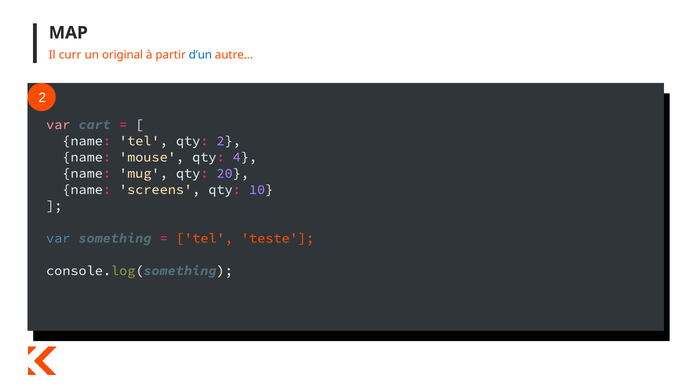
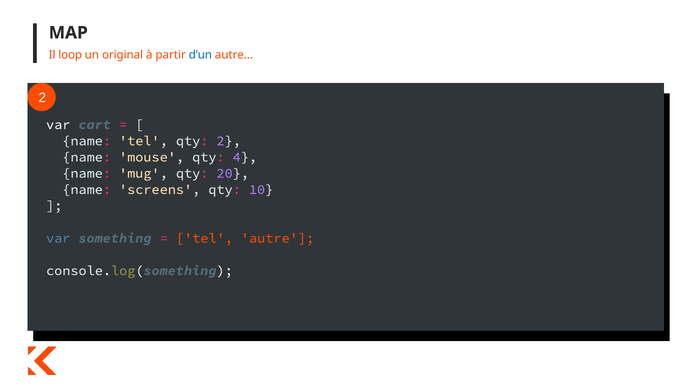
curr: curr -> loop (70, 55)
var colour: pink -> white (58, 125)
tel teste: teste -> autre (278, 238)
